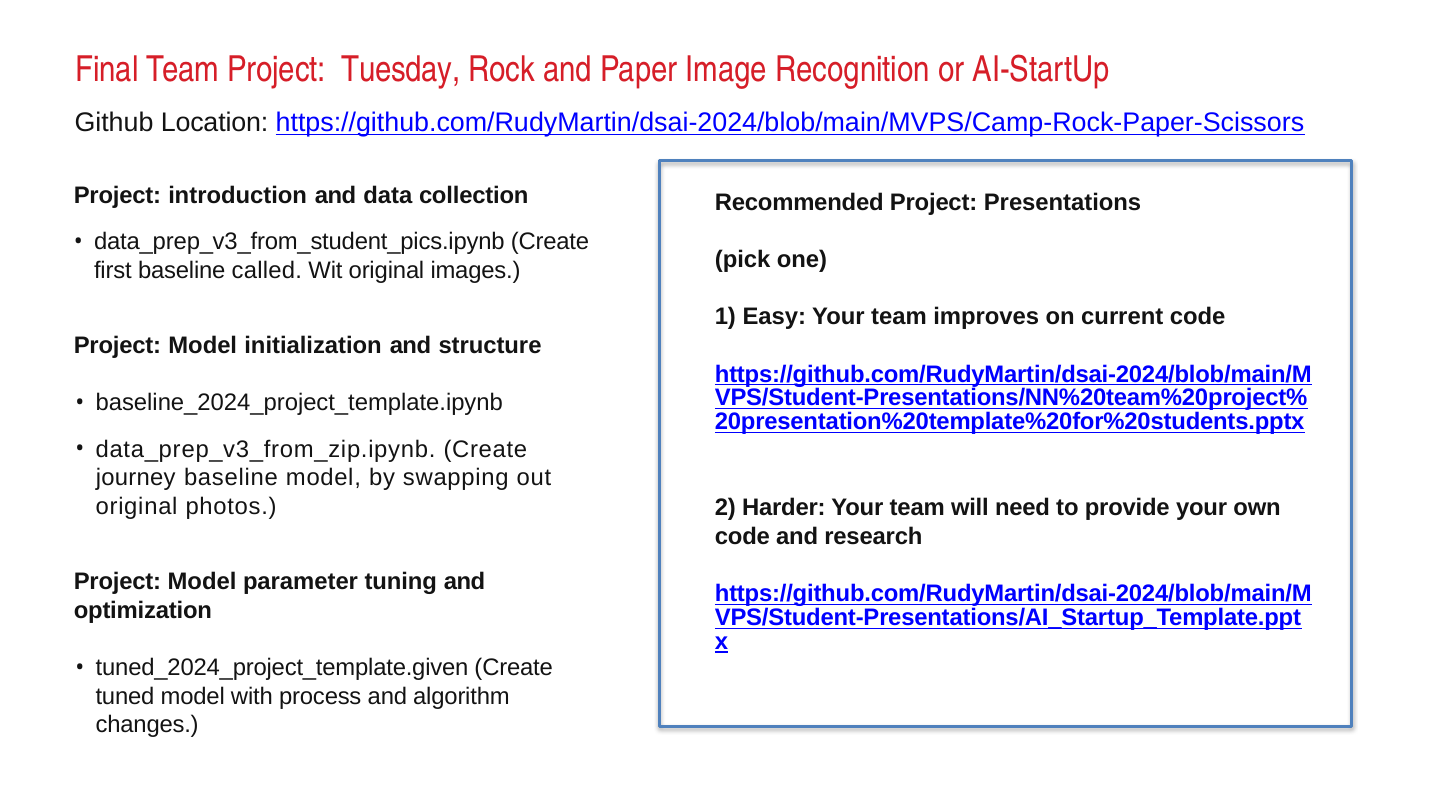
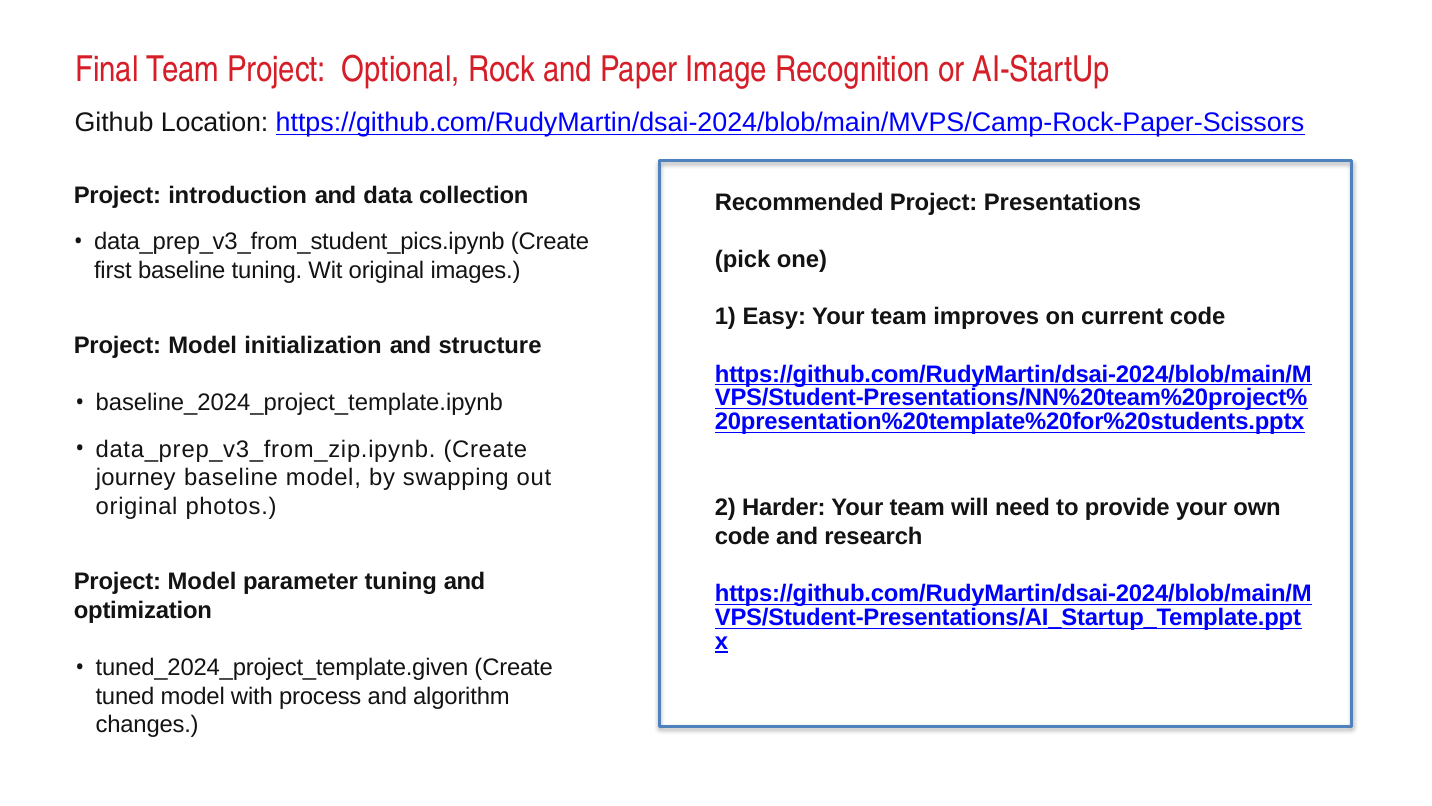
Tuesday: Tuesday -> Optional (401, 70)
baseline called: called -> tuning (267, 270)
